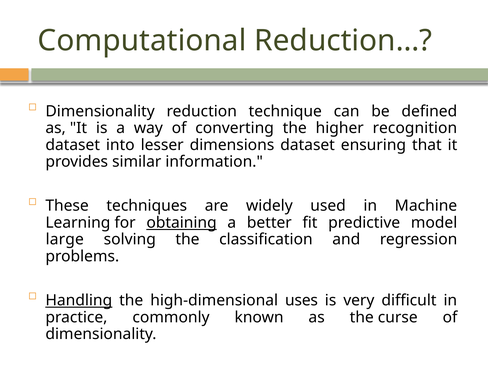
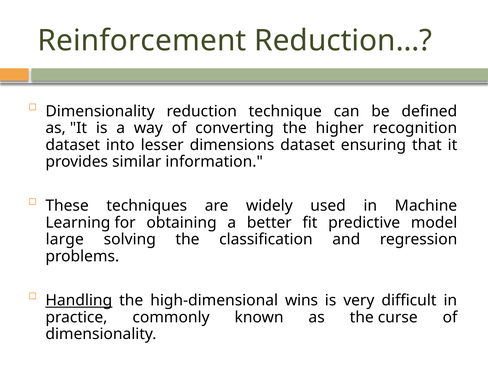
Computational: Computational -> Reinforcement (142, 41)
obtaining underline: present -> none (182, 223)
uses: uses -> wins (302, 300)
